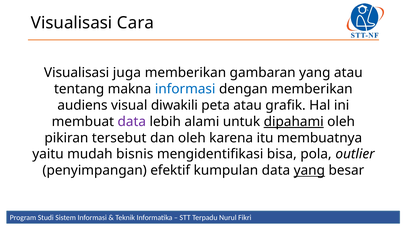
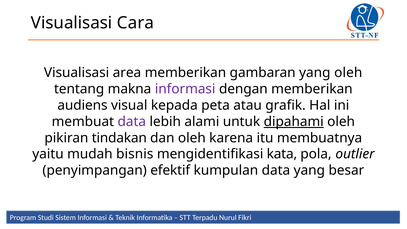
juga: juga -> area (127, 73)
yang atau: atau -> oleh (348, 73)
informasi colour: blue -> purple (185, 89)
diwakili: diwakili -> kepada (174, 105)
tersebut: tersebut -> tindakan (119, 138)
bisa: bisa -> kata (282, 154)
yang underline: present -> none (309, 170)
